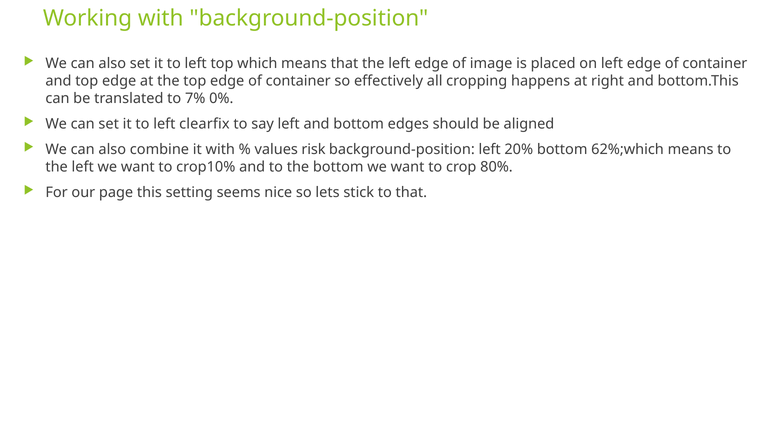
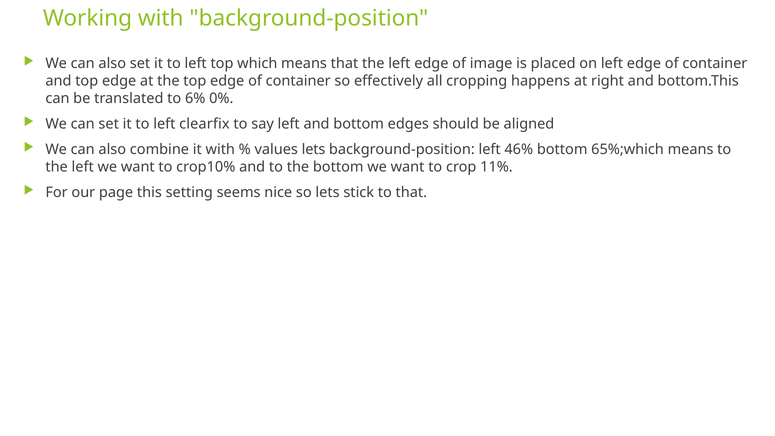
7%: 7% -> 6% (195, 98)
values risk: risk -> lets (314, 149)
20%: 20% -> 46% (519, 149)
62%;which: 62%;which -> 65%;which (628, 149)
80%: 80% -> 11% (496, 167)
